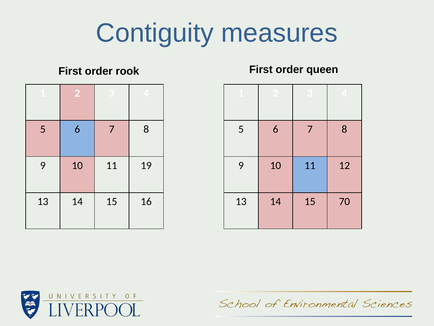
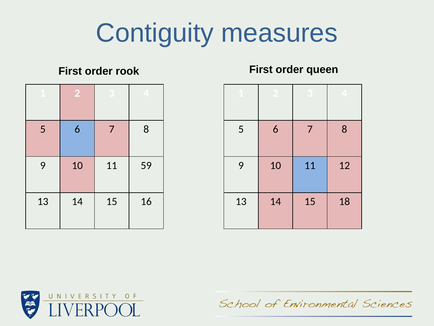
19: 19 -> 59 (146, 165)
70: 70 -> 18 (344, 201)
